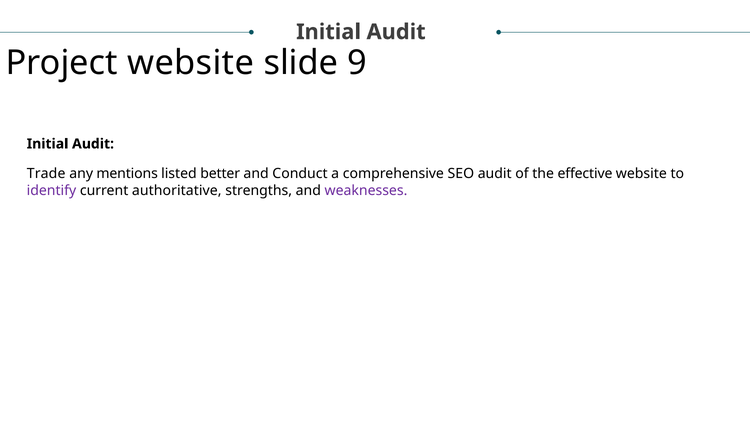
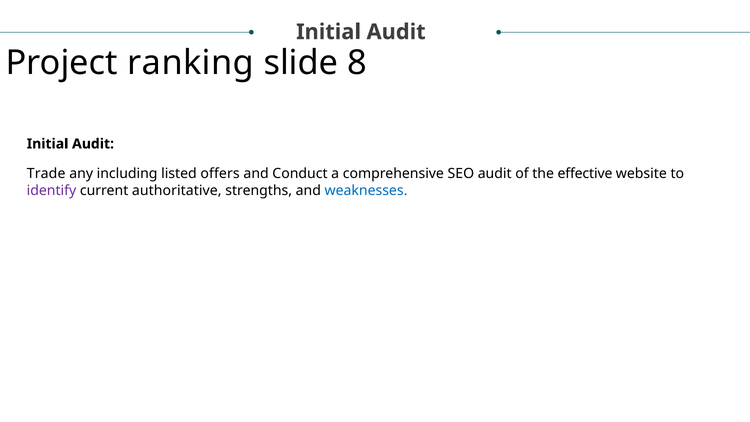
Project website: website -> ranking (191, 63)
9: 9 -> 8 (357, 63)
mentions: mentions -> including (127, 174)
better: better -> offers (220, 174)
weaknesses colour: purple -> blue (366, 191)
